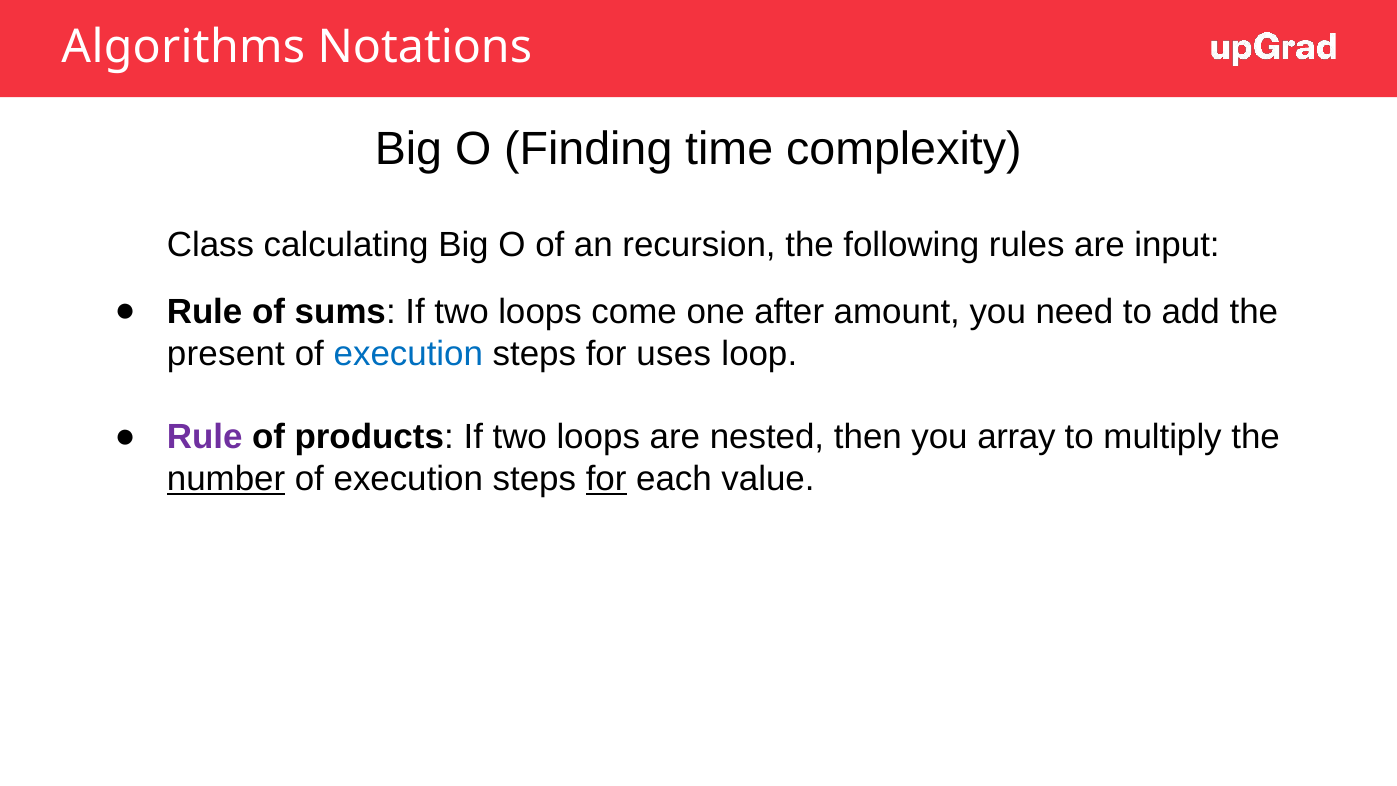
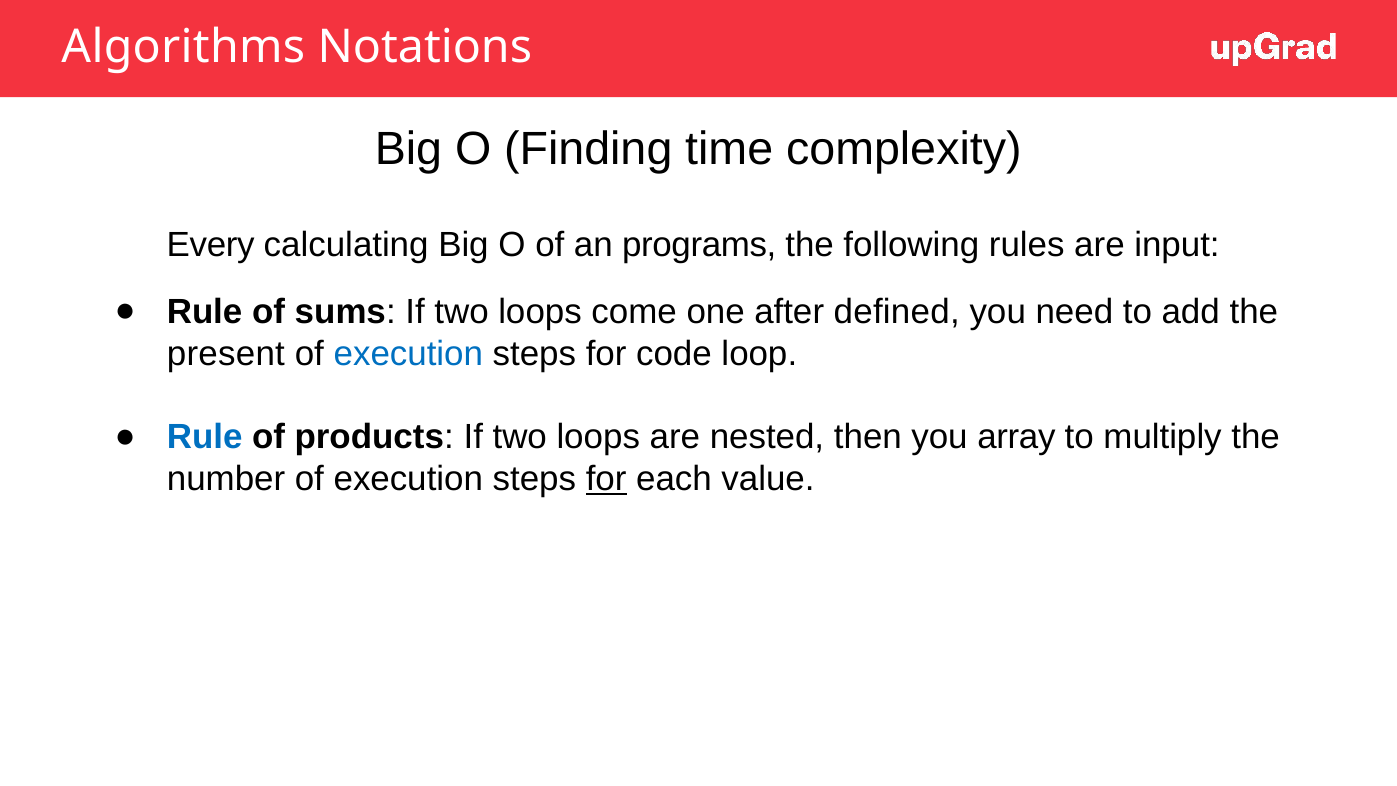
Class: Class -> Every (211, 245)
recursion: recursion -> programs (699, 245)
amount: amount -> defined (897, 312)
uses: uses -> code (674, 354)
Rule colour: purple -> blue (205, 437)
number underline: present -> none (226, 479)
